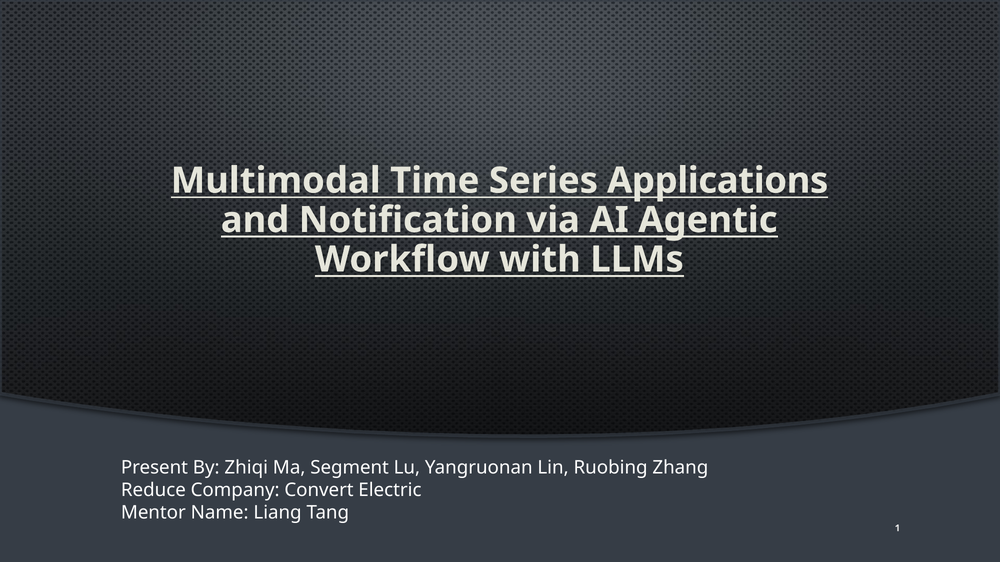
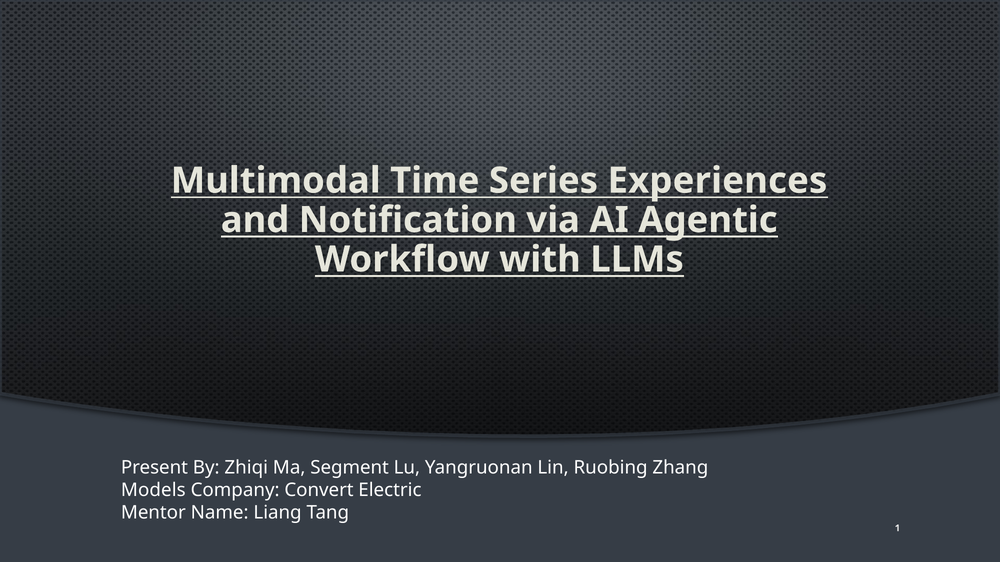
Applications: Applications -> Experiences (717, 181)
Reduce: Reduce -> Models (153, 491)
